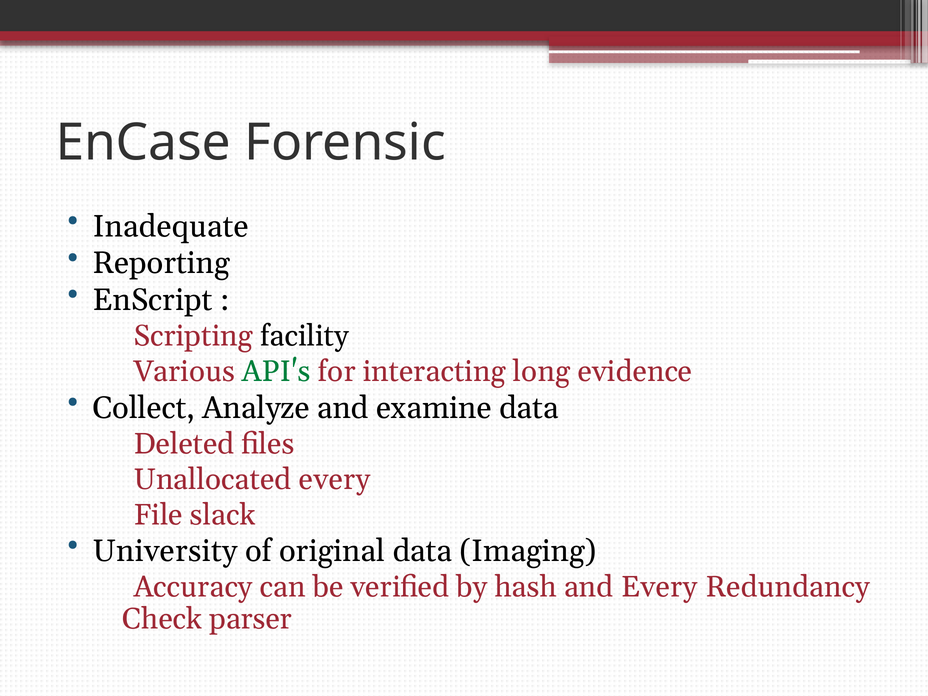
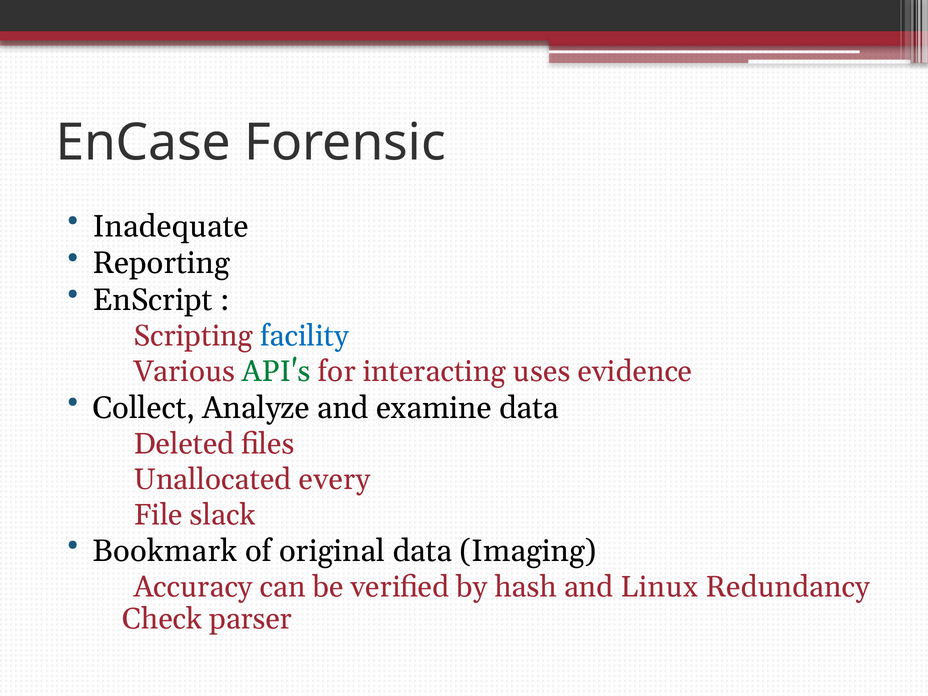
facility colour: black -> blue (304, 336)
long: long -> uses (542, 372)
University: University -> Bookmark (165, 551)
and Every: Every -> Linux (659, 587)
